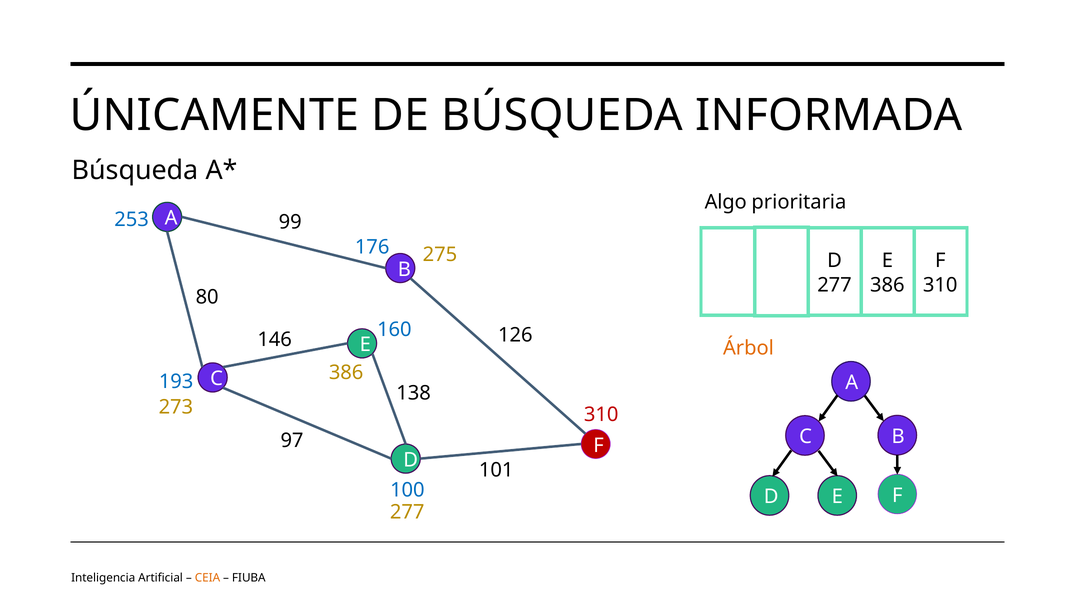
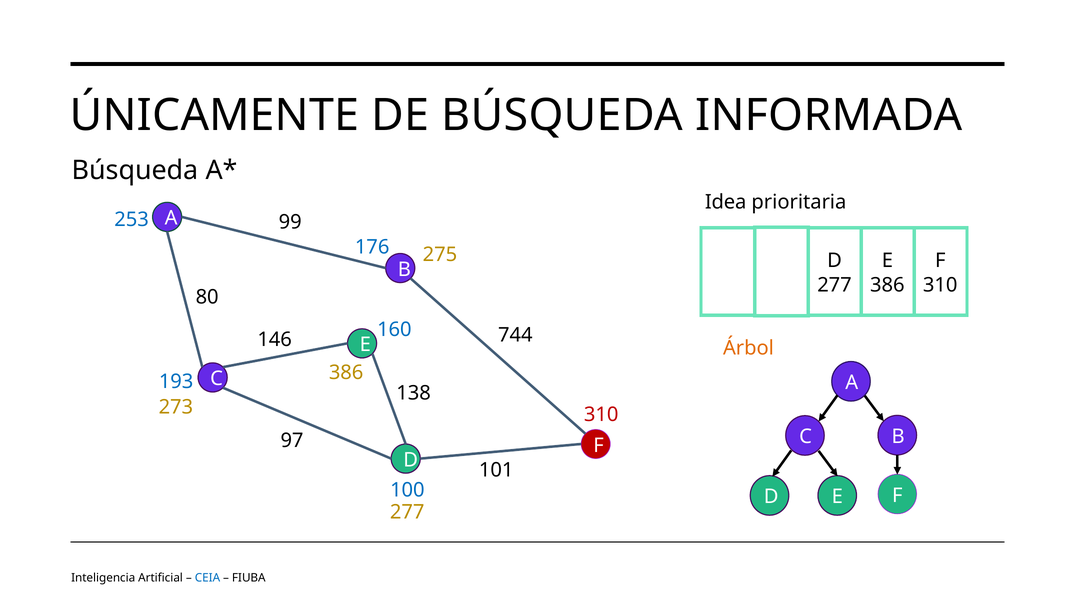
Algo: Algo -> Idea (726, 202)
126: 126 -> 744 (515, 335)
CEIA colour: orange -> blue (207, 577)
